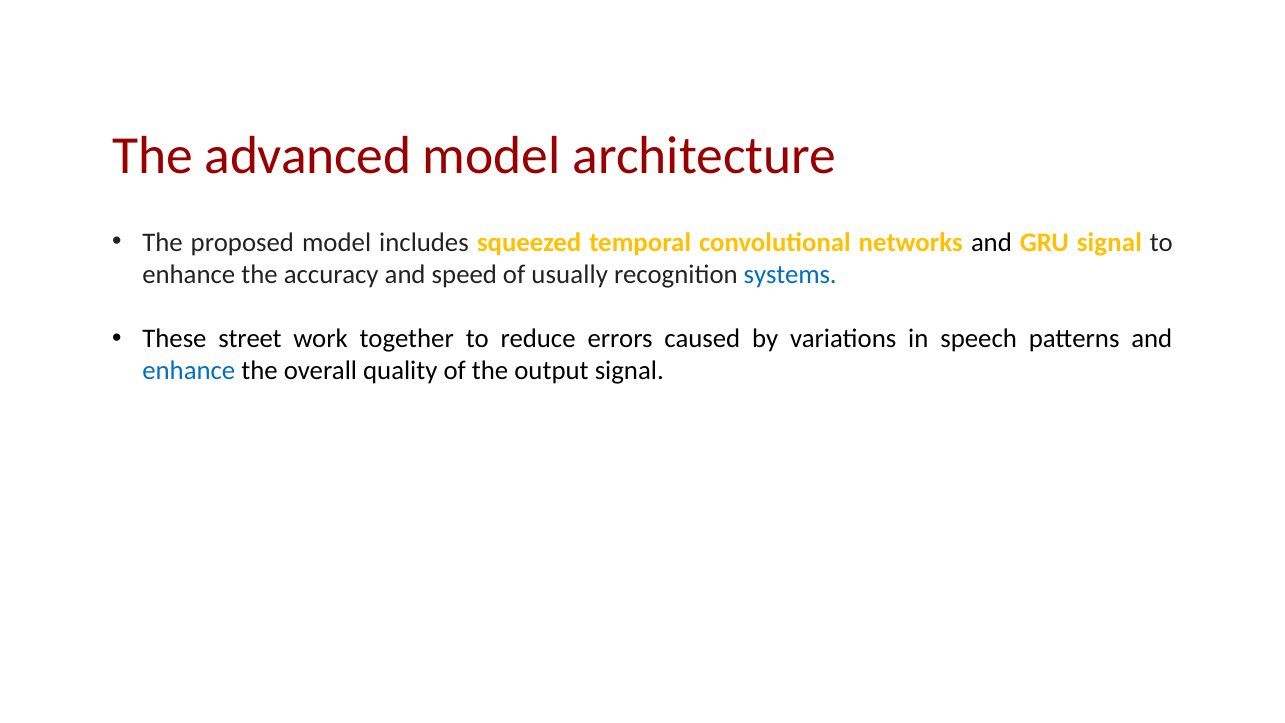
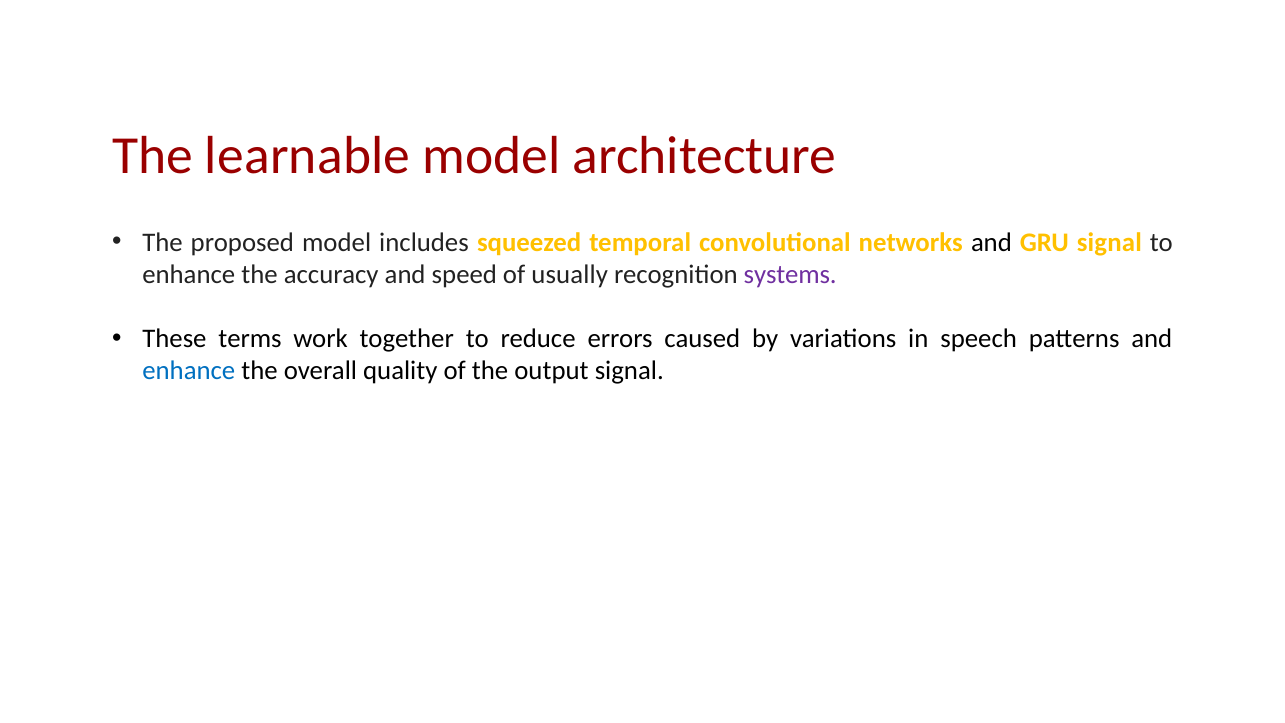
advanced: advanced -> learnable (308, 156)
systems colour: blue -> purple (790, 274)
street: street -> terms (250, 339)
